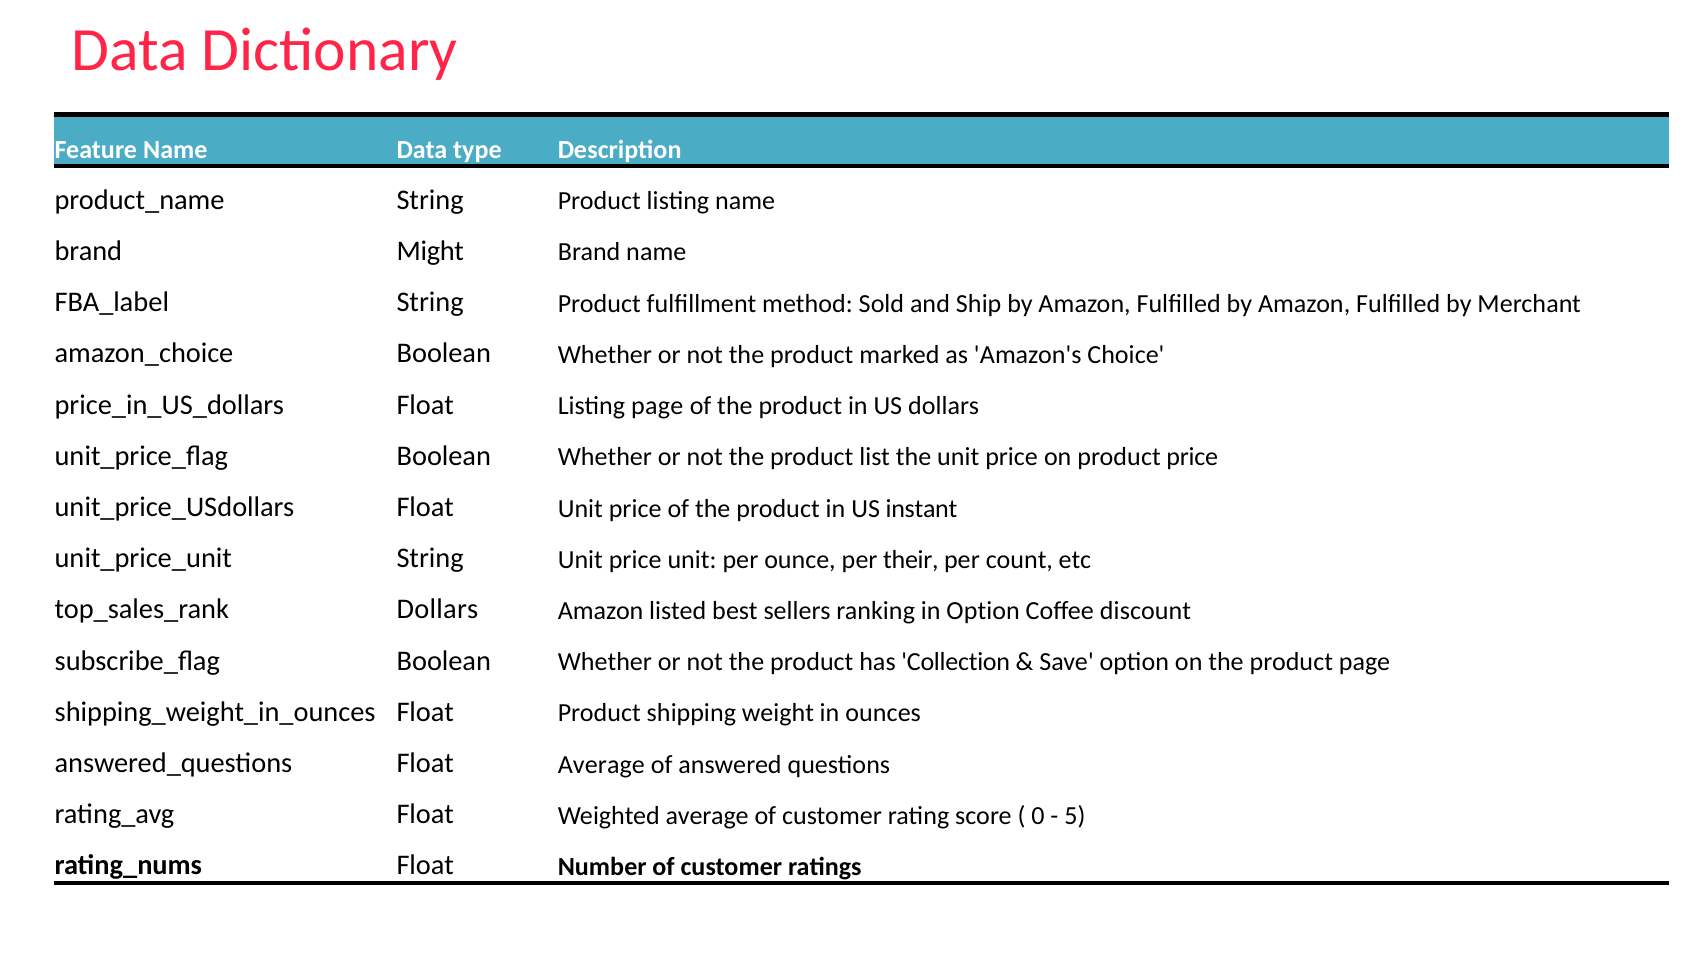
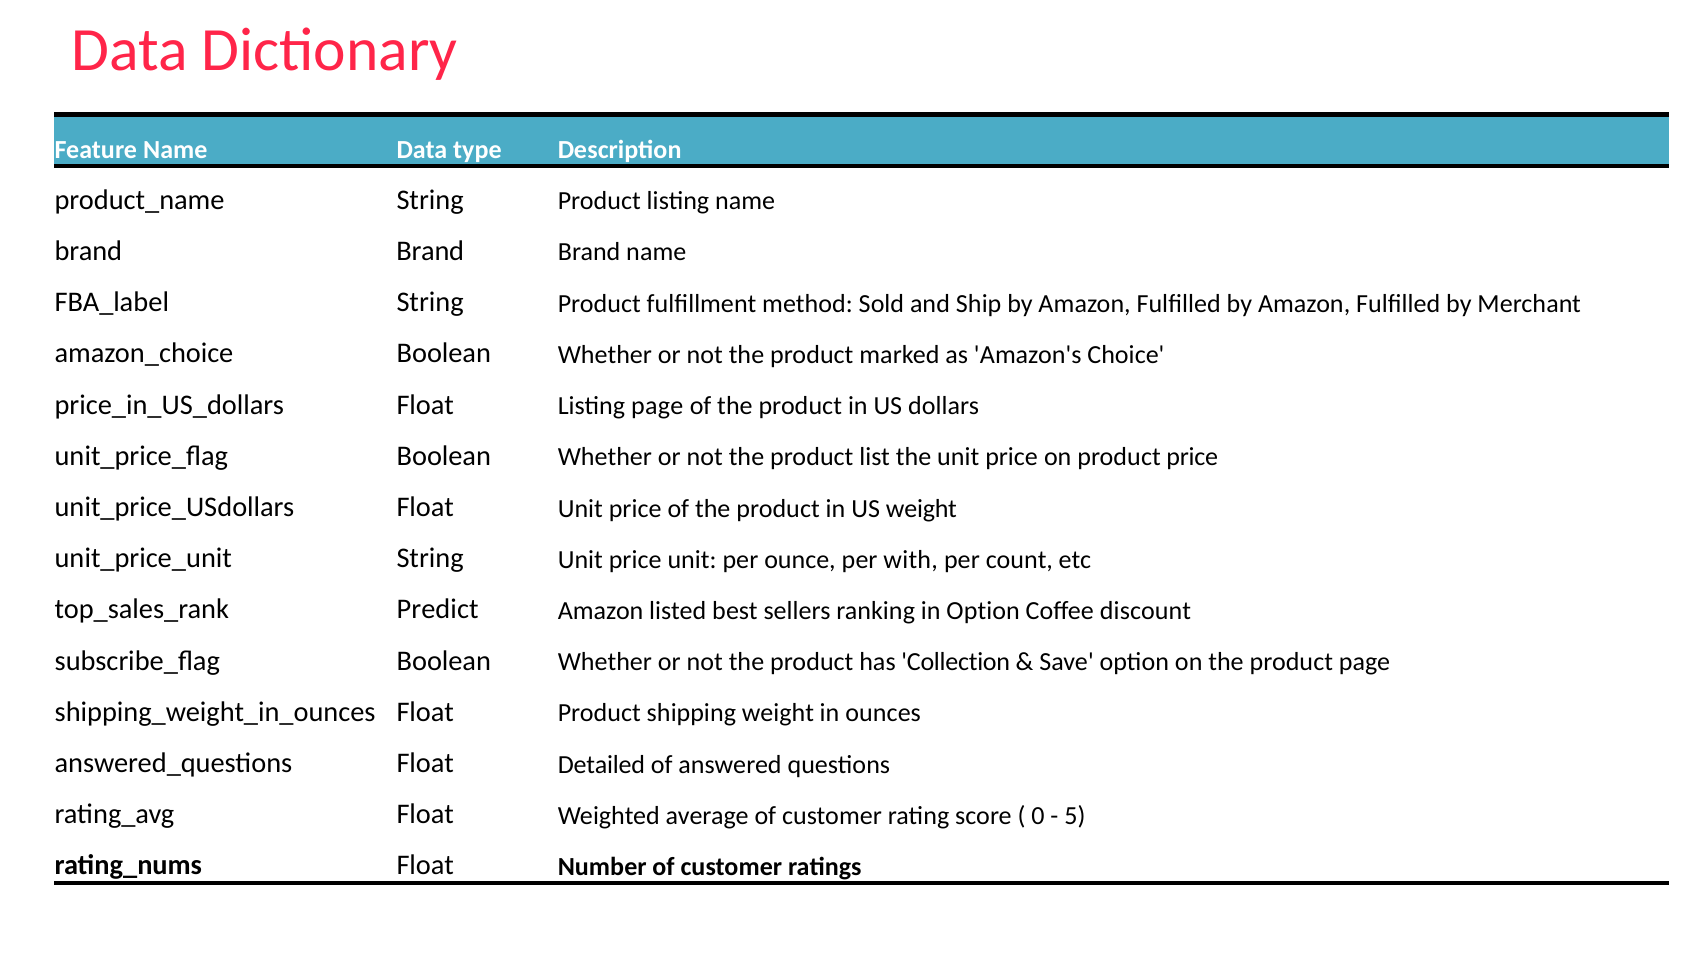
Might: Might -> Brand (430, 251)
US instant: instant -> weight (921, 508)
their: their -> with (911, 560)
Dollars: Dollars -> Predict (438, 610)
Float Average: Average -> Detailed (601, 765)
